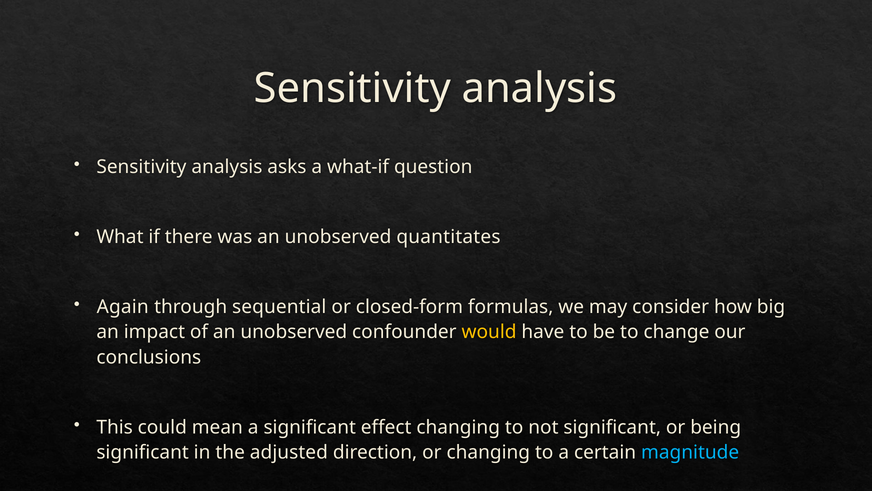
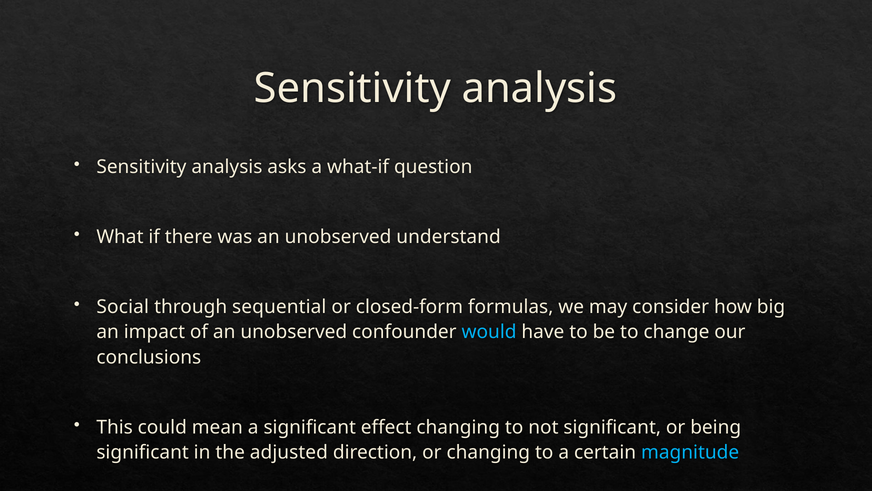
quantitates: quantitates -> understand (449, 237)
Again: Again -> Social (123, 307)
would colour: yellow -> light blue (489, 332)
